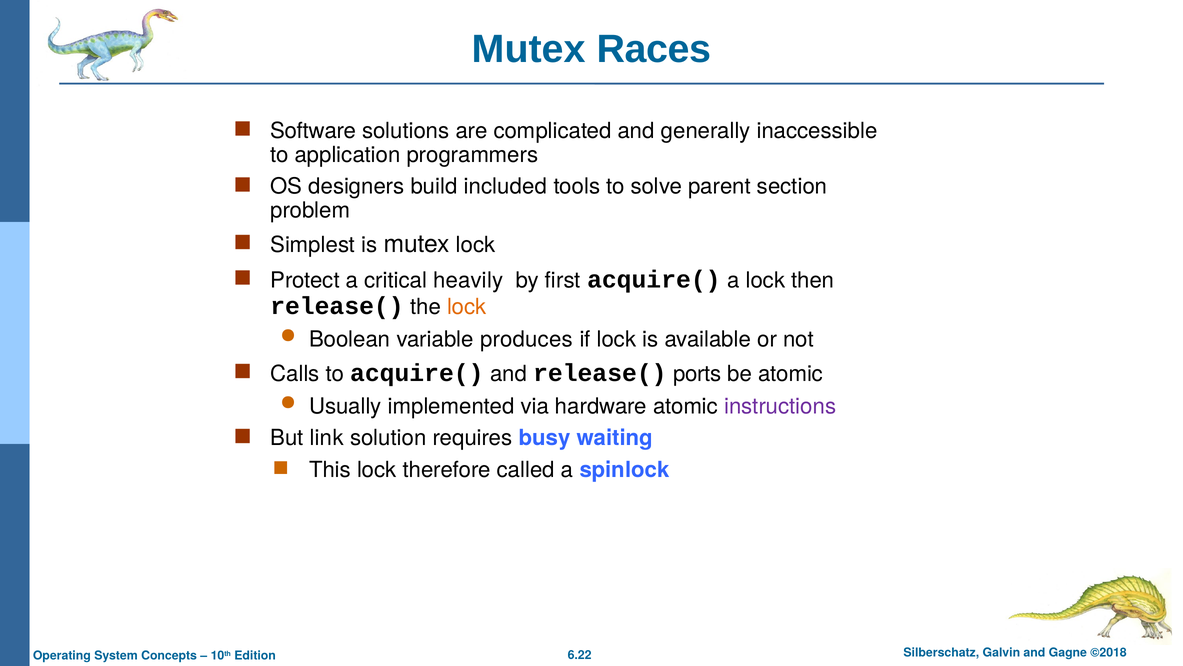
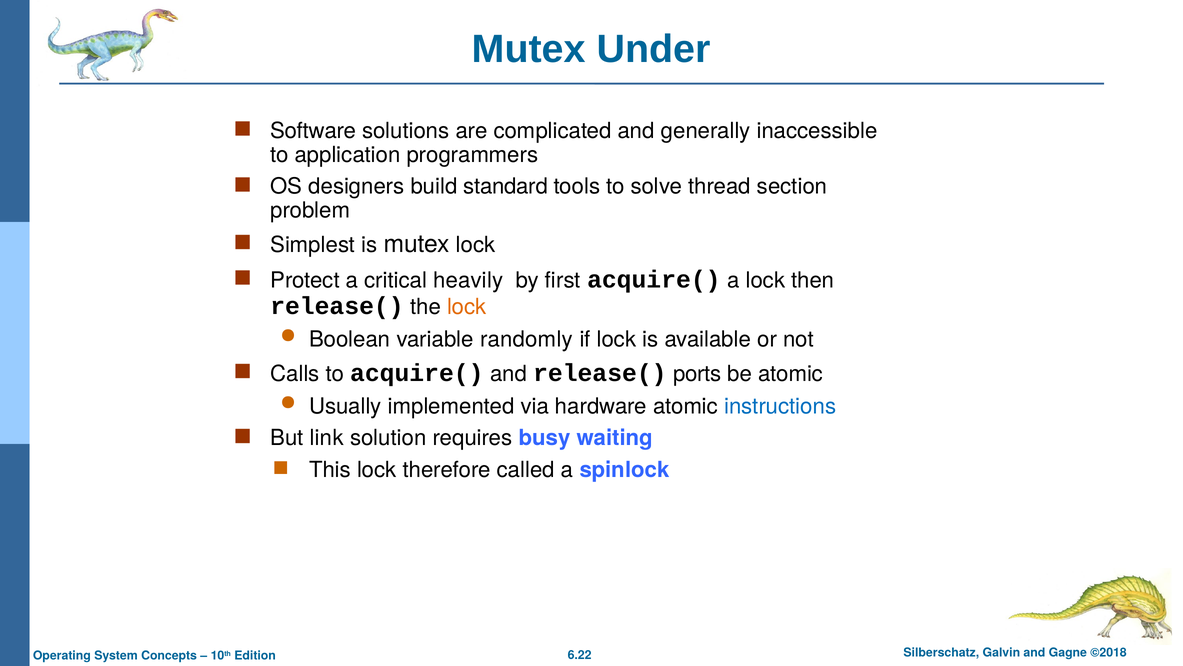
Races: Races -> Under (654, 49)
included: included -> standard (506, 186)
parent: parent -> thread (719, 186)
produces: produces -> randomly (526, 339)
instructions colour: purple -> blue (780, 406)
